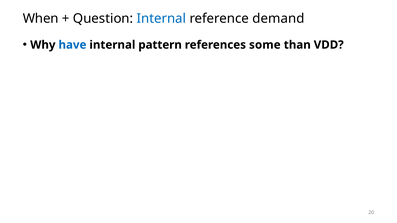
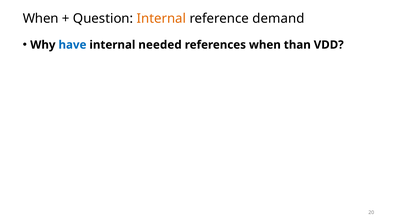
Internal colour: blue -> orange (161, 19)
pattern: pattern -> needed (160, 45)
references some: some -> when (265, 45)
